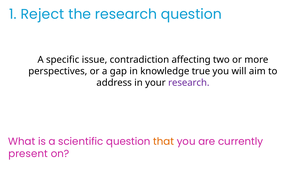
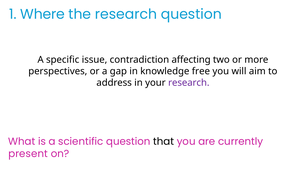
Reject: Reject -> Where (43, 14)
true: true -> free (201, 71)
that colour: orange -> black (164, 142)
